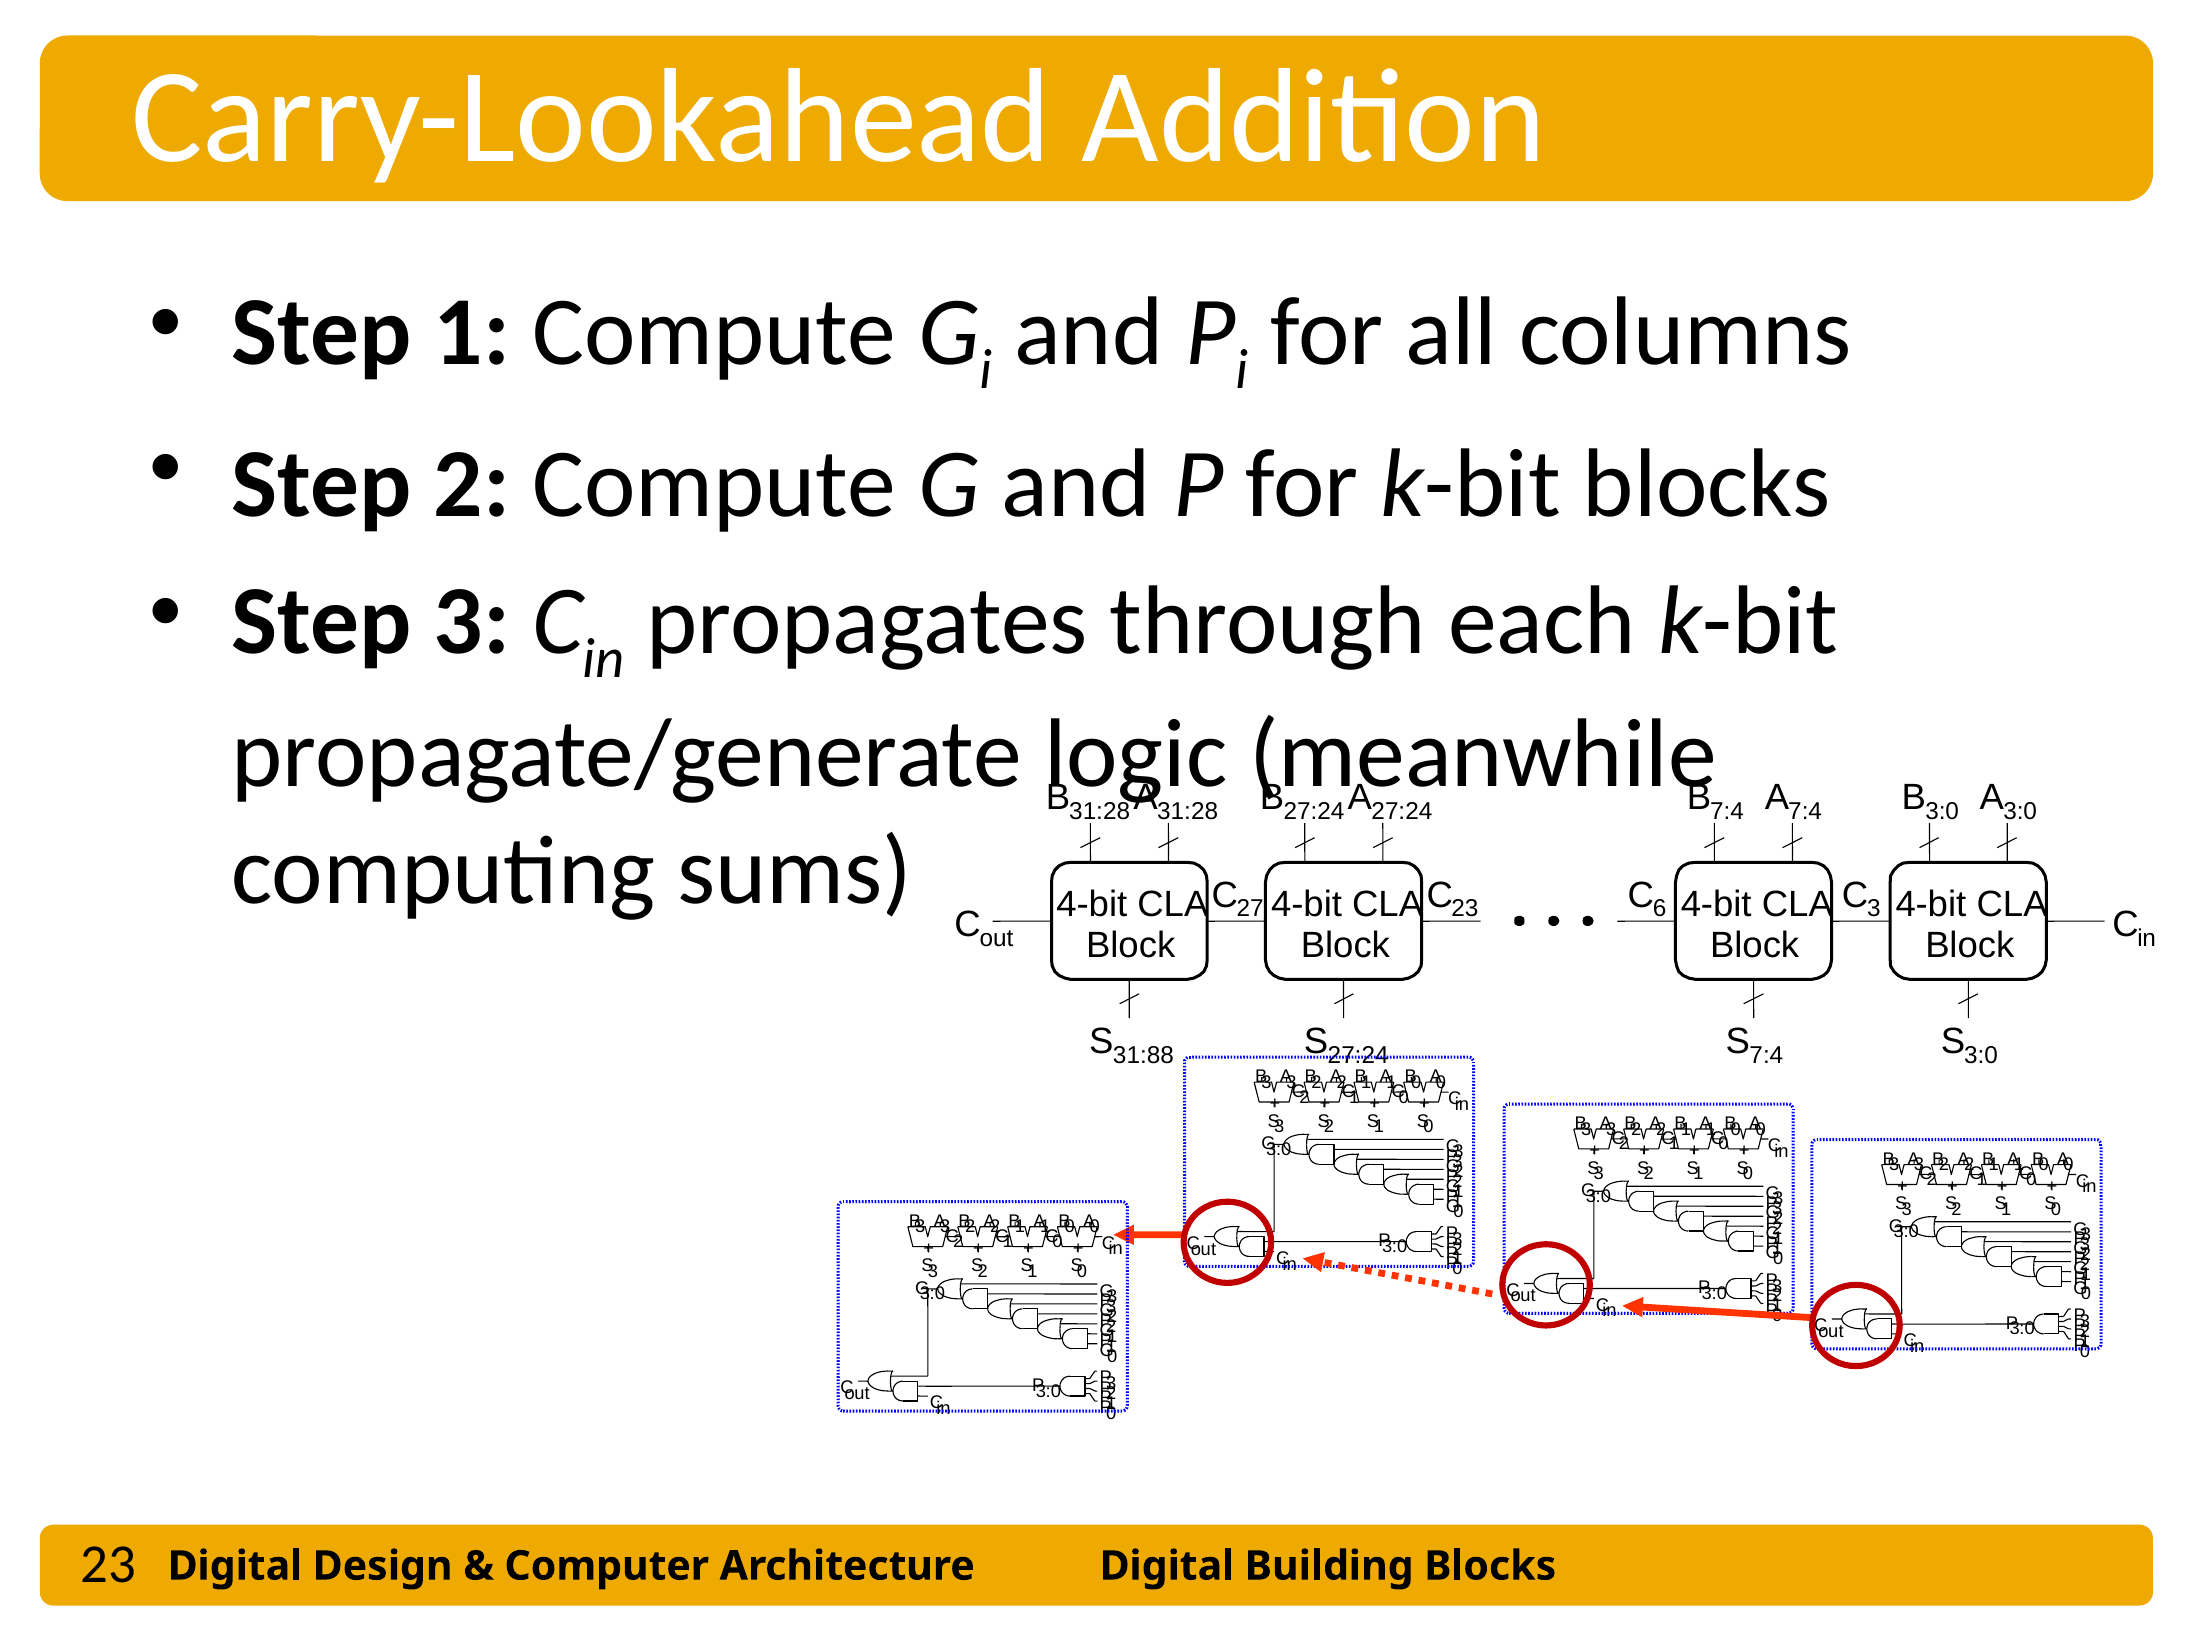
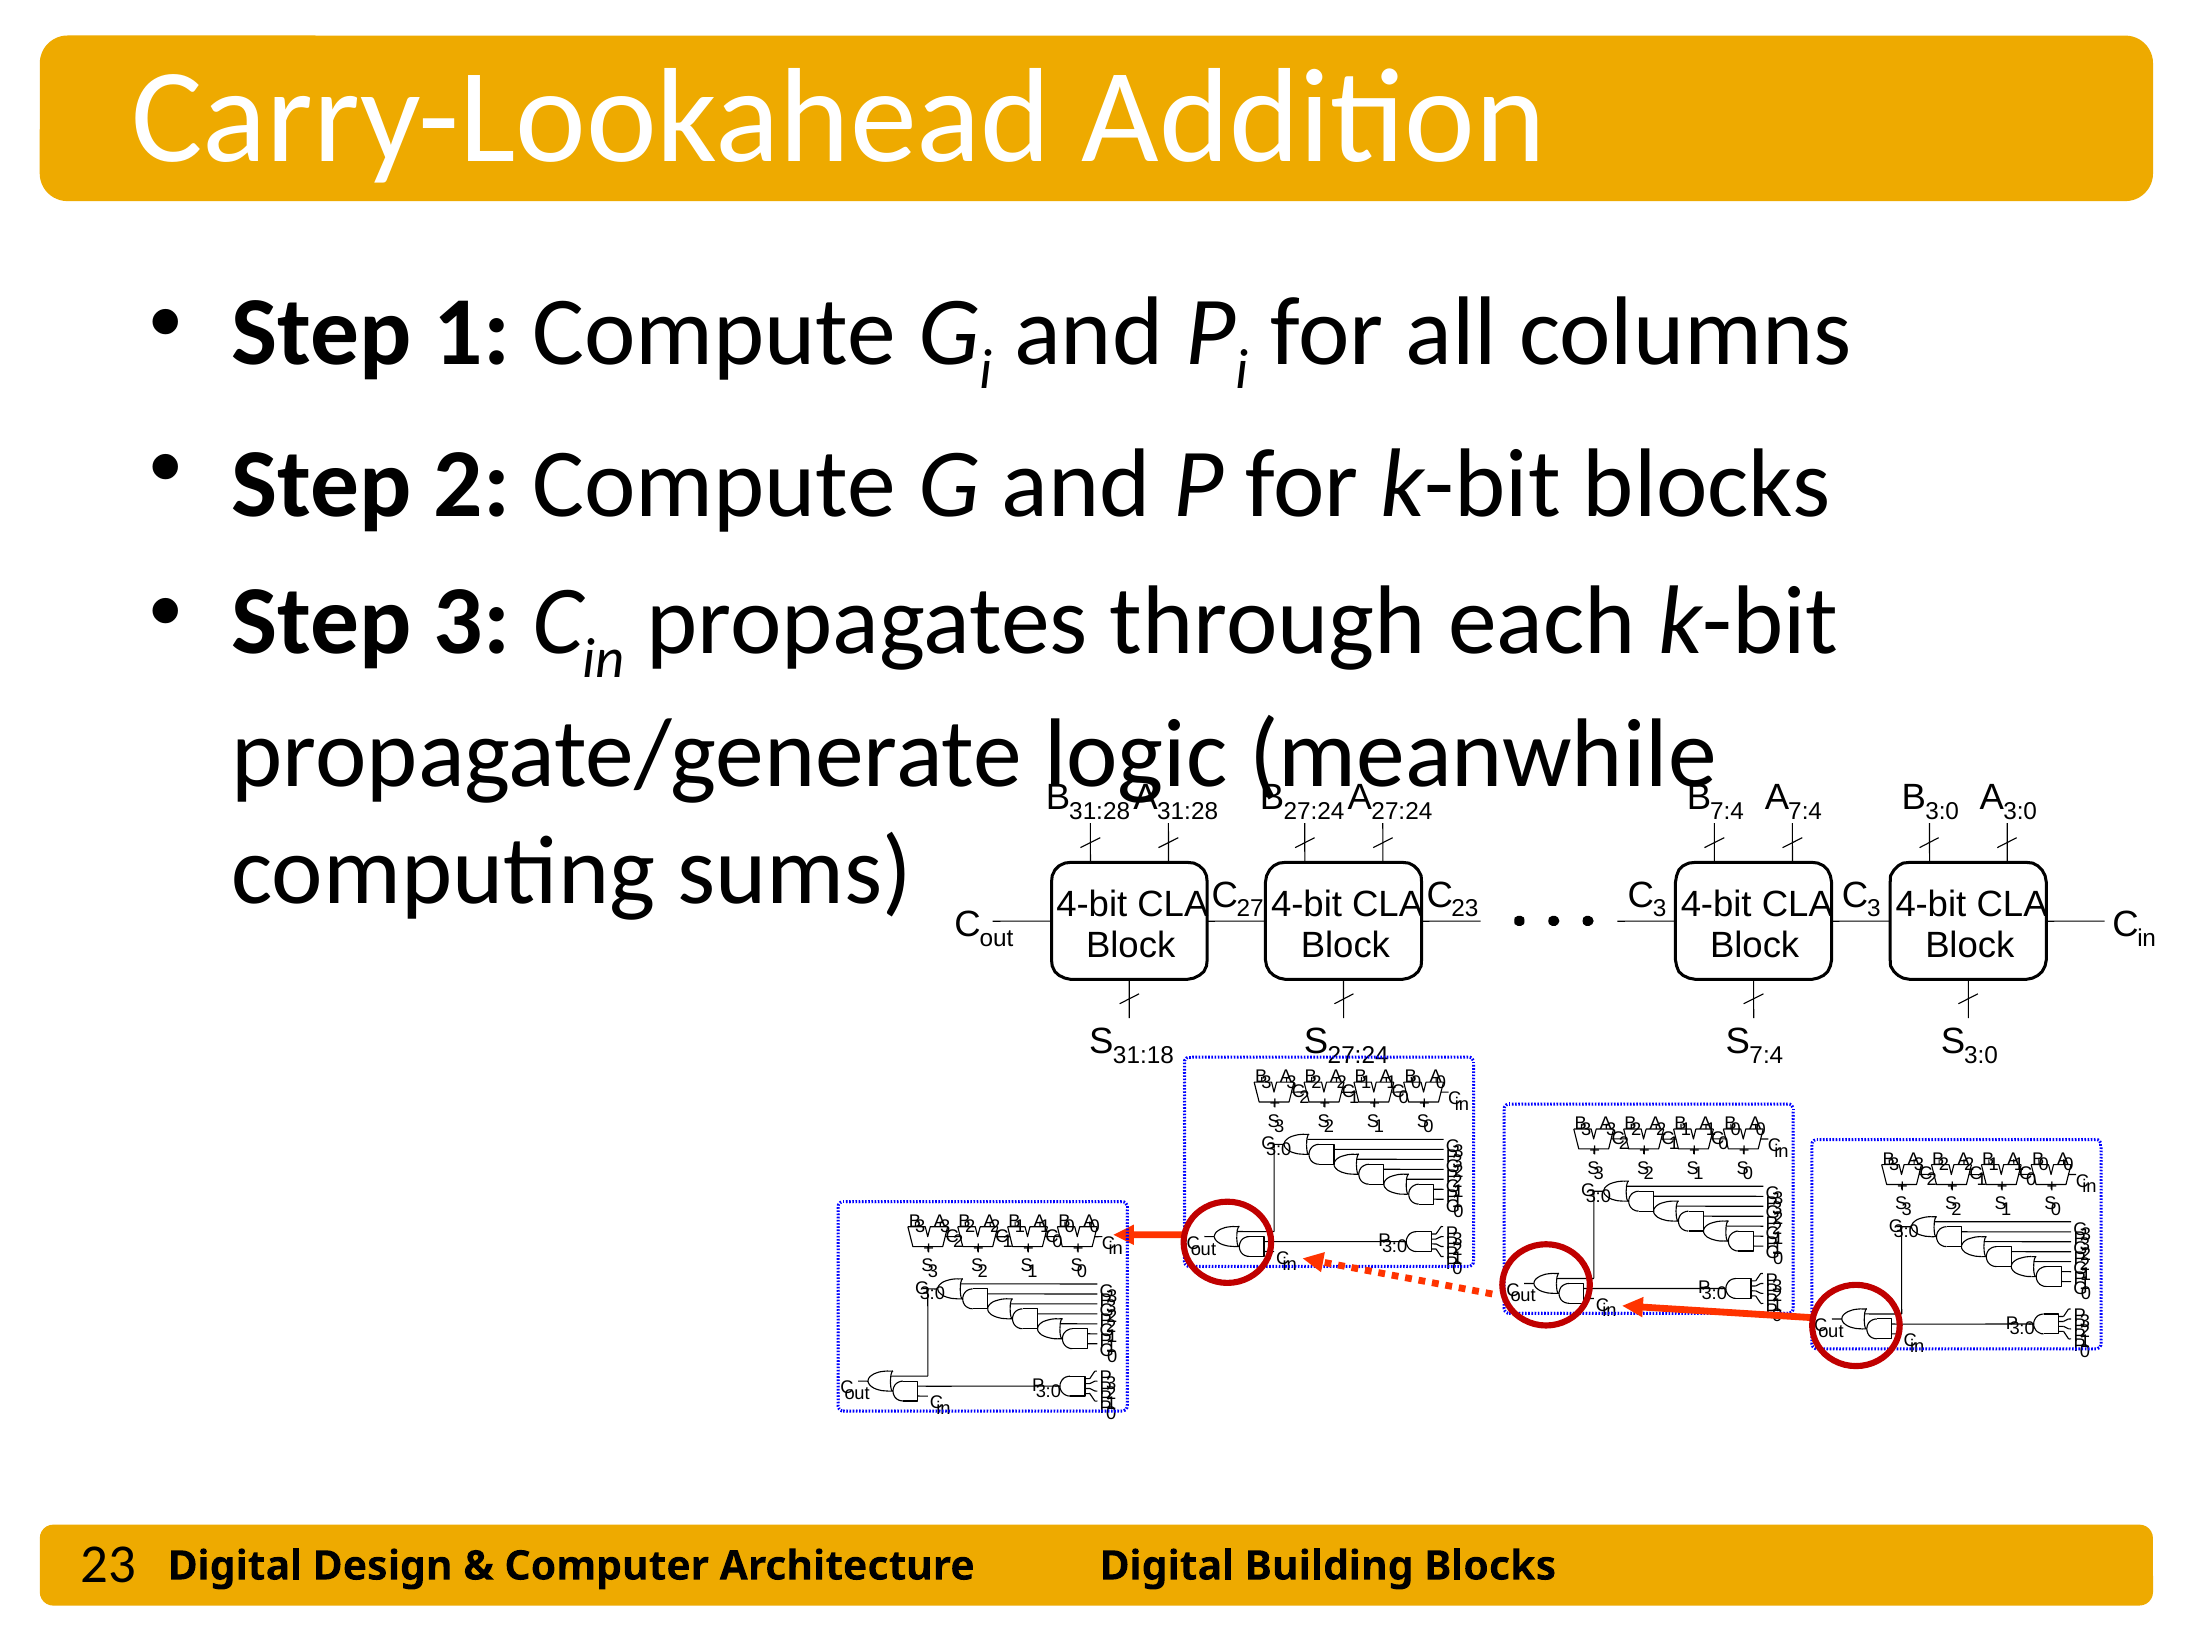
6: 6 -> 3 (1660, 909)
31:88: 31:88 -> 31:18 (1143, 1055)
